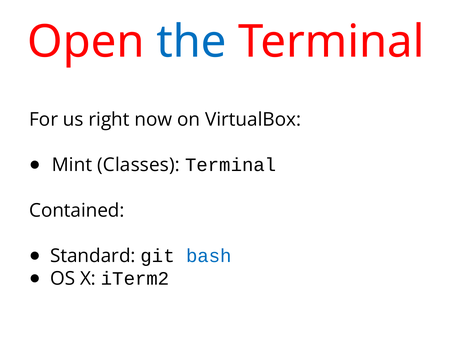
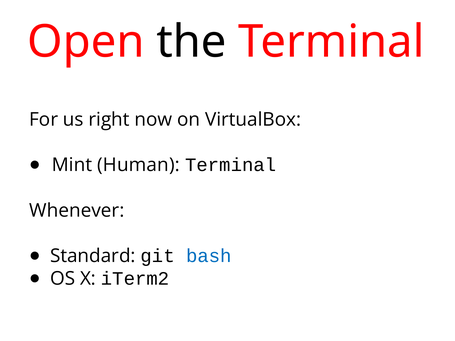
the colour: blue -> black (191, 42)
Classes: Classes -> Human (138, 165)
Contained: Contained -> Whenever (77, 211)
